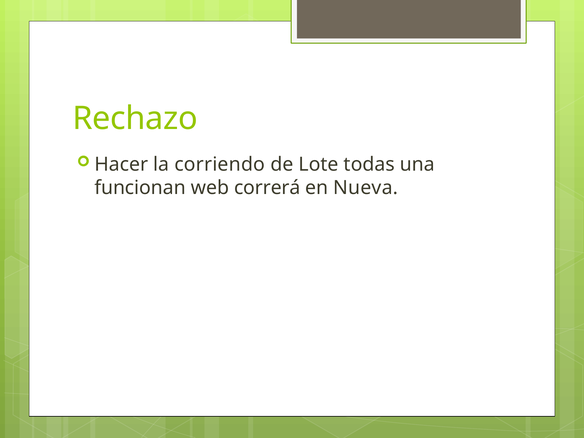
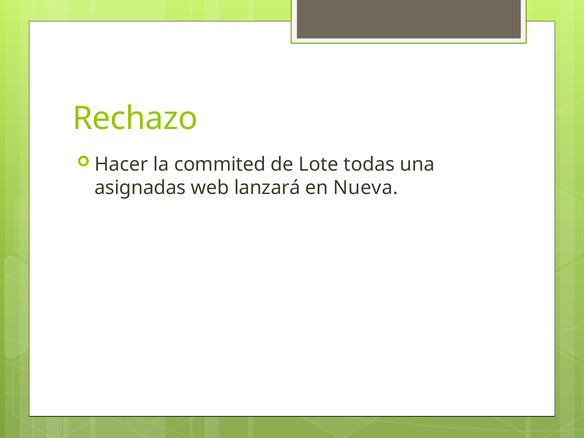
corriendo: corriendo -> commited (220, 164)
funcionan: funcionan -> asignadas (140, 188)
correrá: correrá -> lanzará (267, 188)
